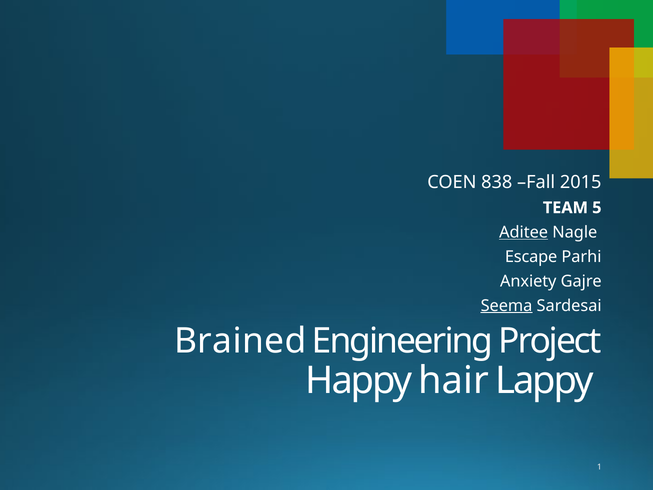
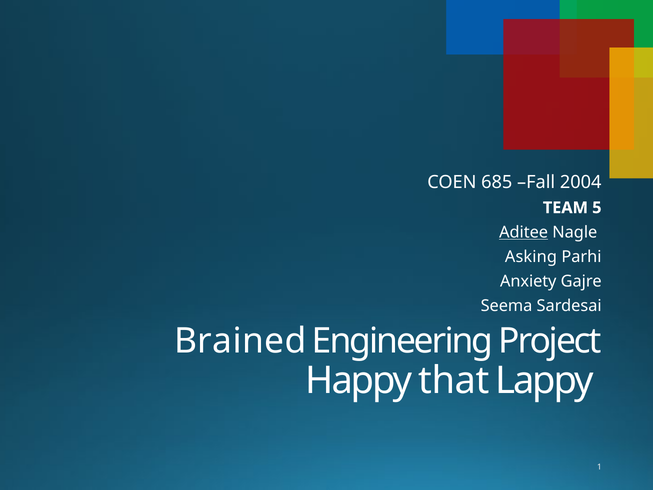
838: 838 -> 685 (497, 182)
2015: 2015 -> 2004 (581, 182)
Escape: Escape -> Asking (531, 257)
Seema underline: present -> none (507, 305)
hair: hair -> that (454, 381)
